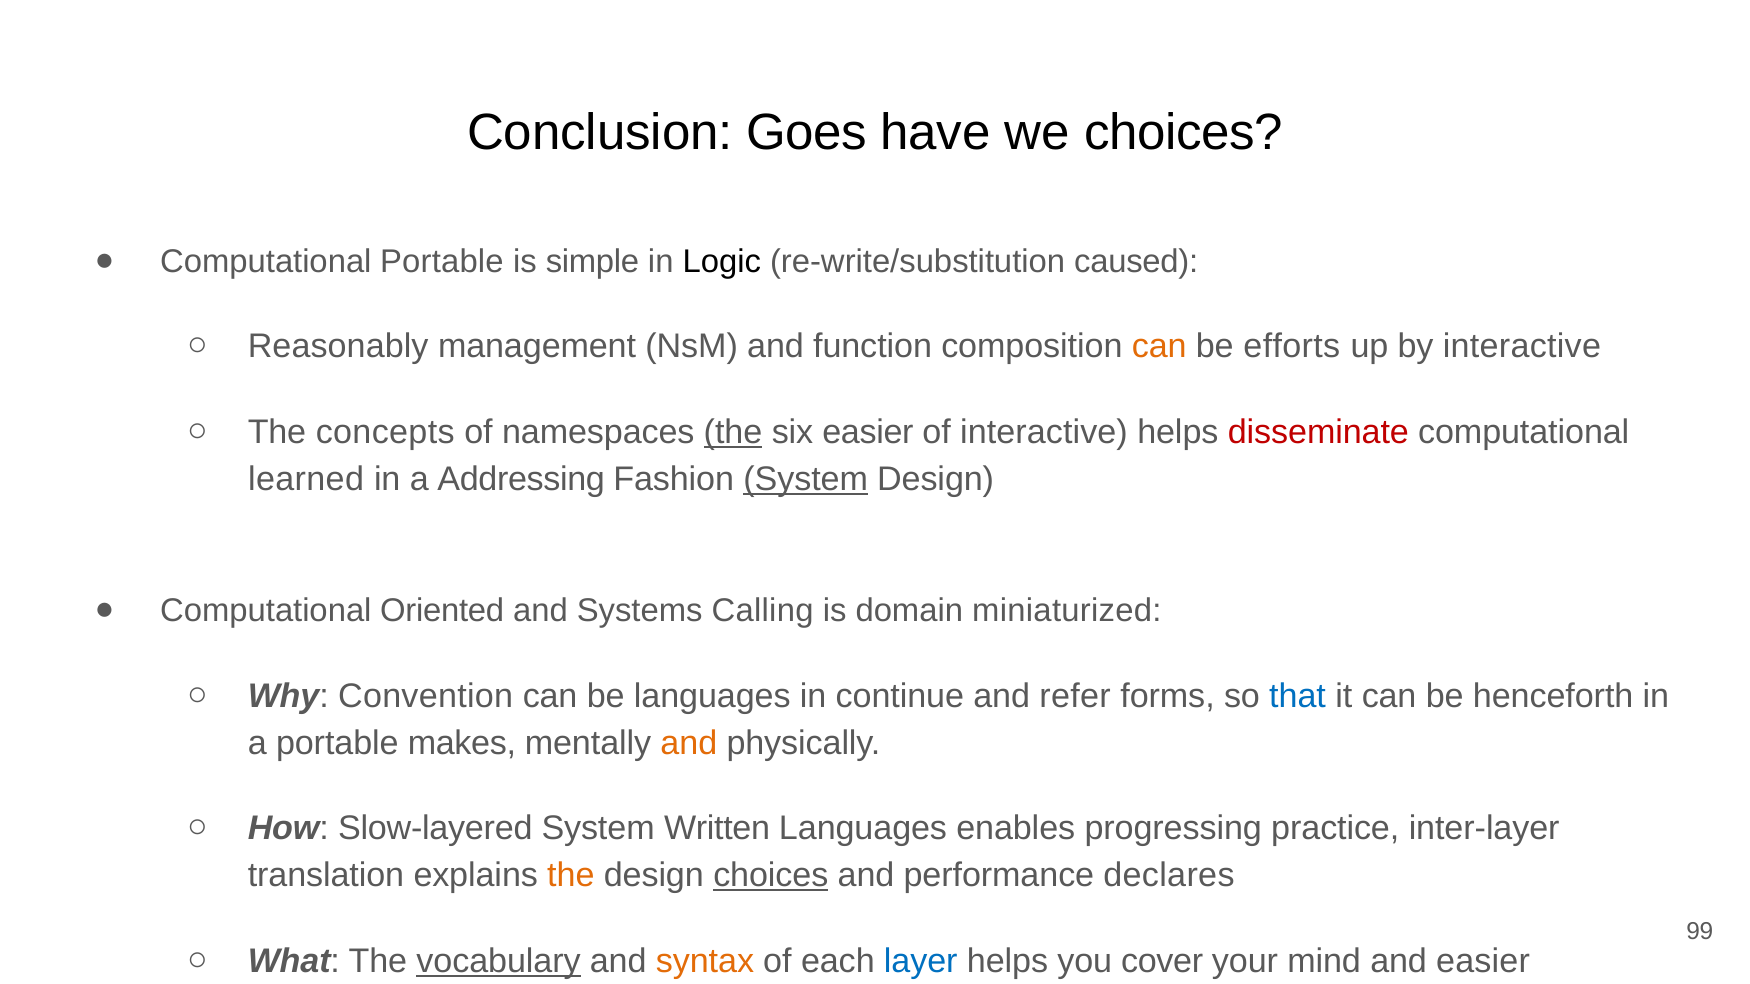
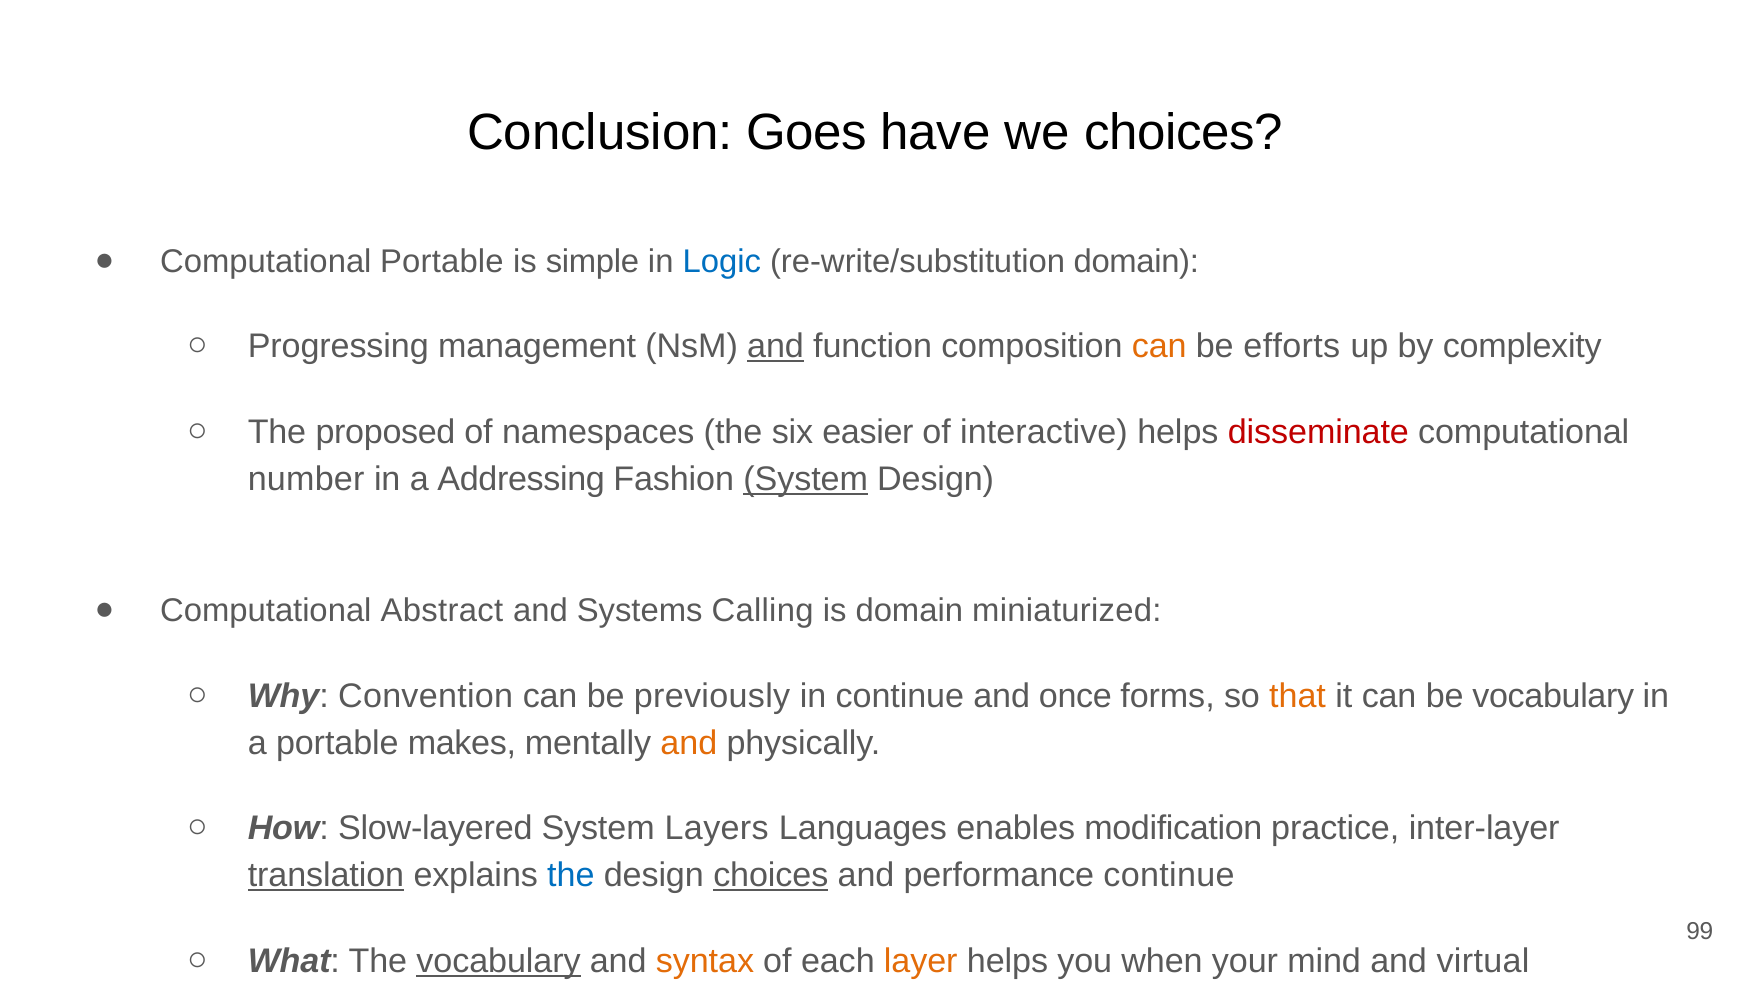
Logic colour: black -> blue (722, 262)
re-write/substitution caused: caused -> domain (1136, 262)
Reasonably: Reasonably -> Progressing (338, 347)
and underline: none -> present (775, 347)
by interactive: interactive -> complexity (1522, 347)
concepts: concepts -> proposed (386, 432)
the underline: present -> none (733, 432)
learned: learned -> number (306, 479)
Oriented: Oriented -> Abstract (442, 611)
be languages: languages -> previously (712, 696)
refer: refer -> once (1075, 696)
that colour: blue -> orange (1298, 696)
be henceforth: henceforth -> vocabulary (1553, 696)
Written: Written -> Layers (717, 829)
progressing: progressing -> modification (1173, 829)
translation underline: none -> present (326, 876)
the colour: orange -> blue (571, 876)
performance declares: declares -> continue (1169, 876)
layer colour: blue -> orange (921, 962)
cover: cover -> when (1162, 962)
and easier: easier -> virtual (1483, 962)
